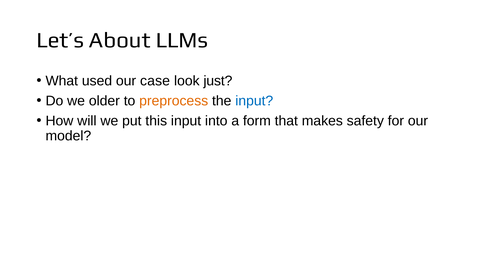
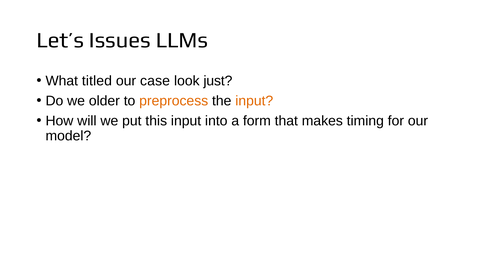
About: About -> Issues (120, 40)
used: used -> titled (97, 81)
input colour: blue -> orange (254, 101)
safety: safety -> timing (365, 121)
